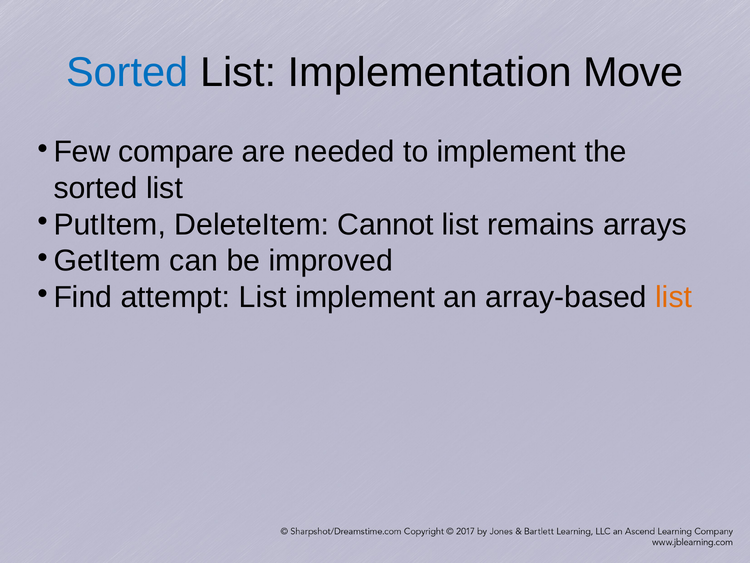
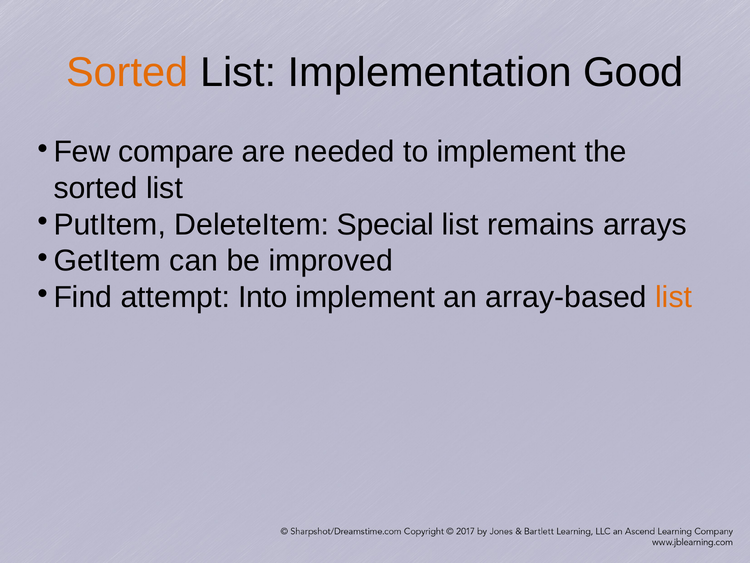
Sorted colour: blue -> orange (127, 72)
Move: Move -> Good (633, 72)
Cannot: Cannot -> Special (386, 224)
attempt List: List -> Into (263, 297)
